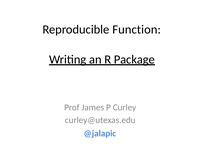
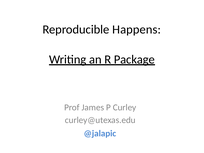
Function: Function -> Happens (137, 30)
